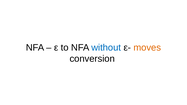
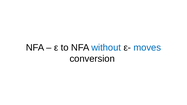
moves colour: orange -> blue (147, 48)
